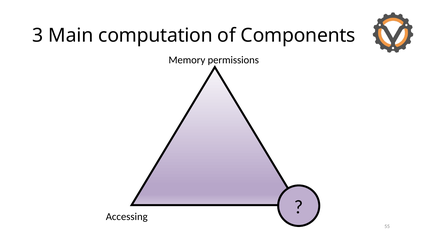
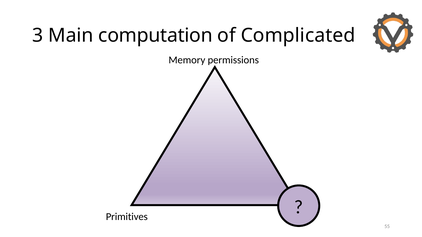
Components: Components -> Complicated (298, 35)
Accessing: Accessing -> Primitives (127, 217)
